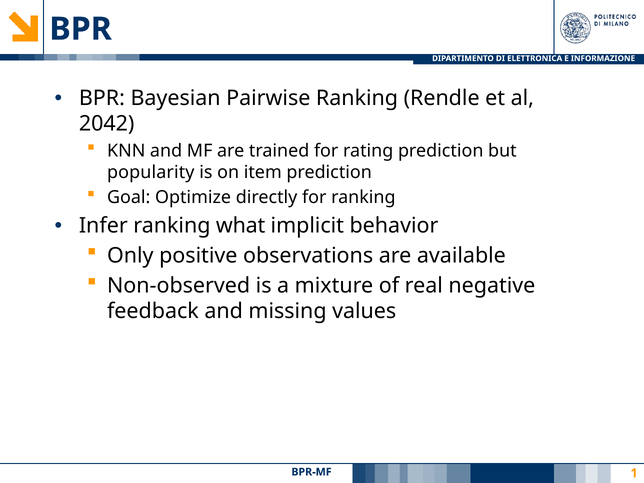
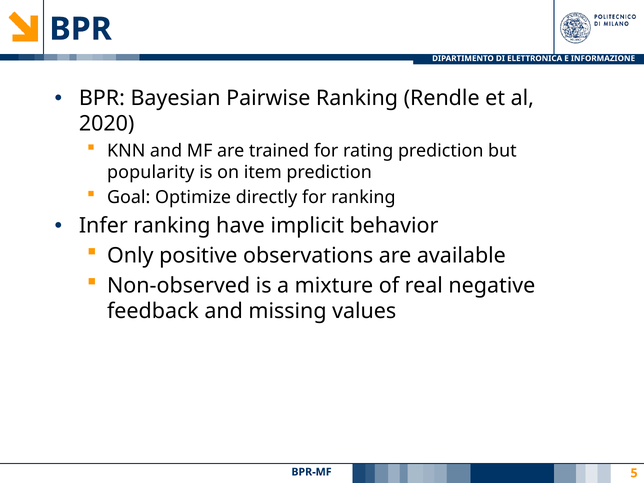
2042: 2042 -> 2020 (107, 124)
what: what -> have (240, 225)
1: 1 -> 5 (634, 473)
